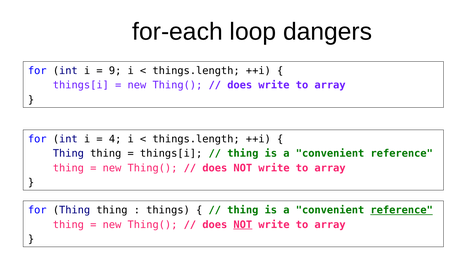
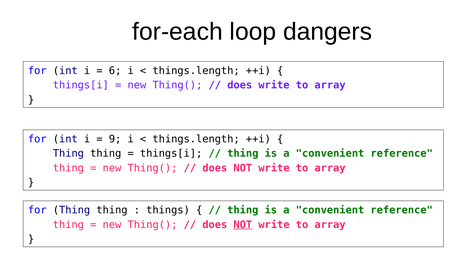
9: 9 -> 6 (115, 71)
4: 4 -> 9 (115, 139)
reference underline: present -> none (402, 211)
